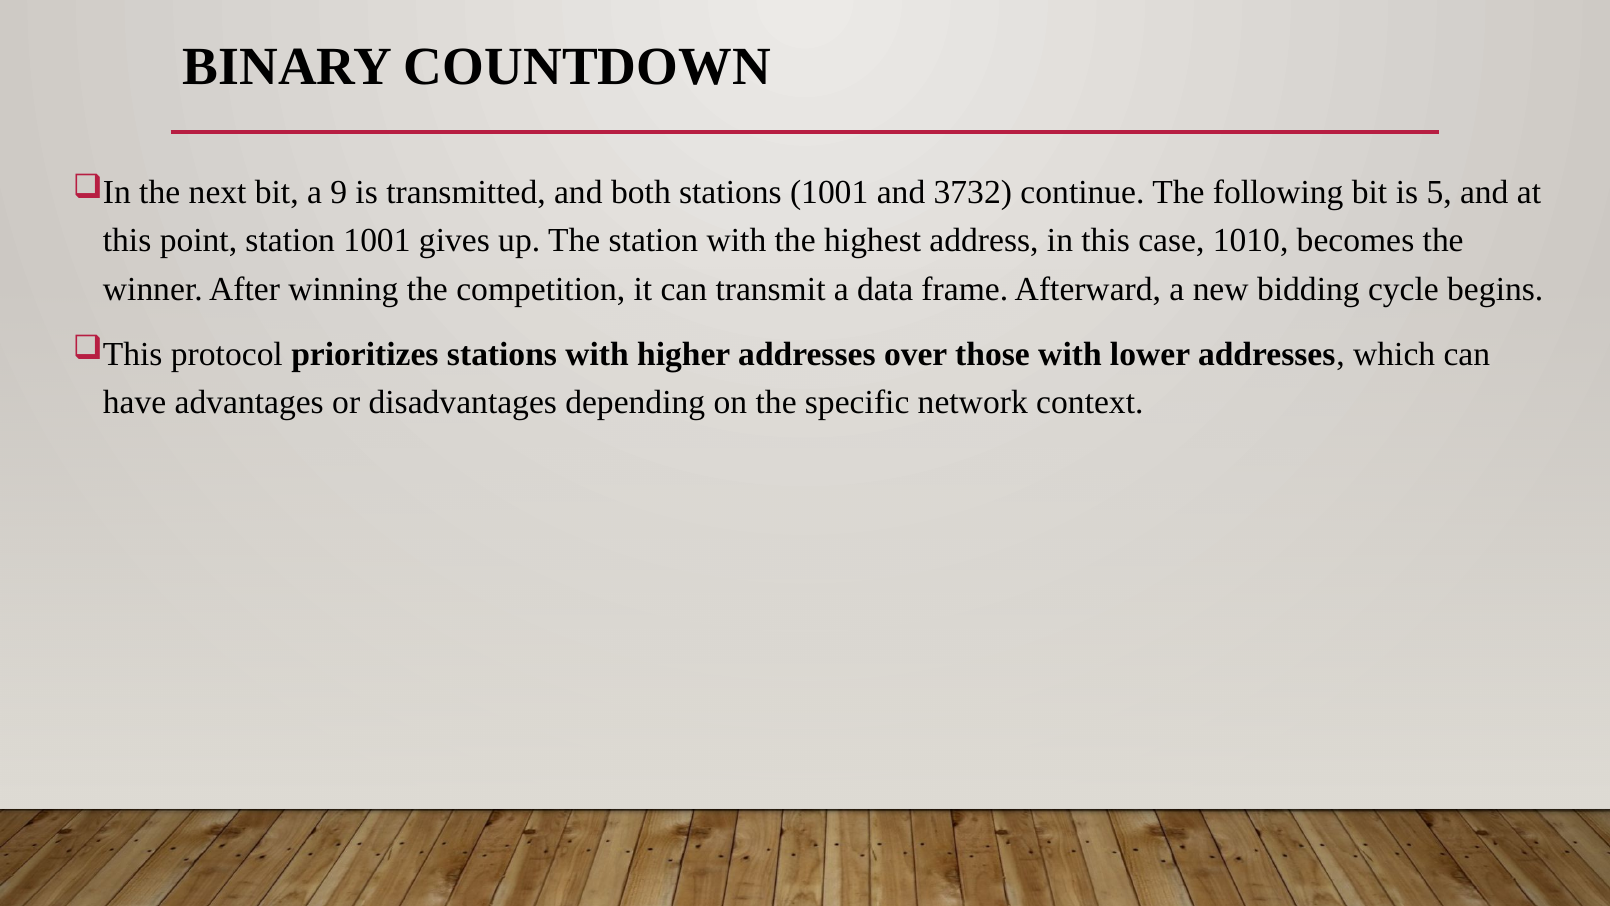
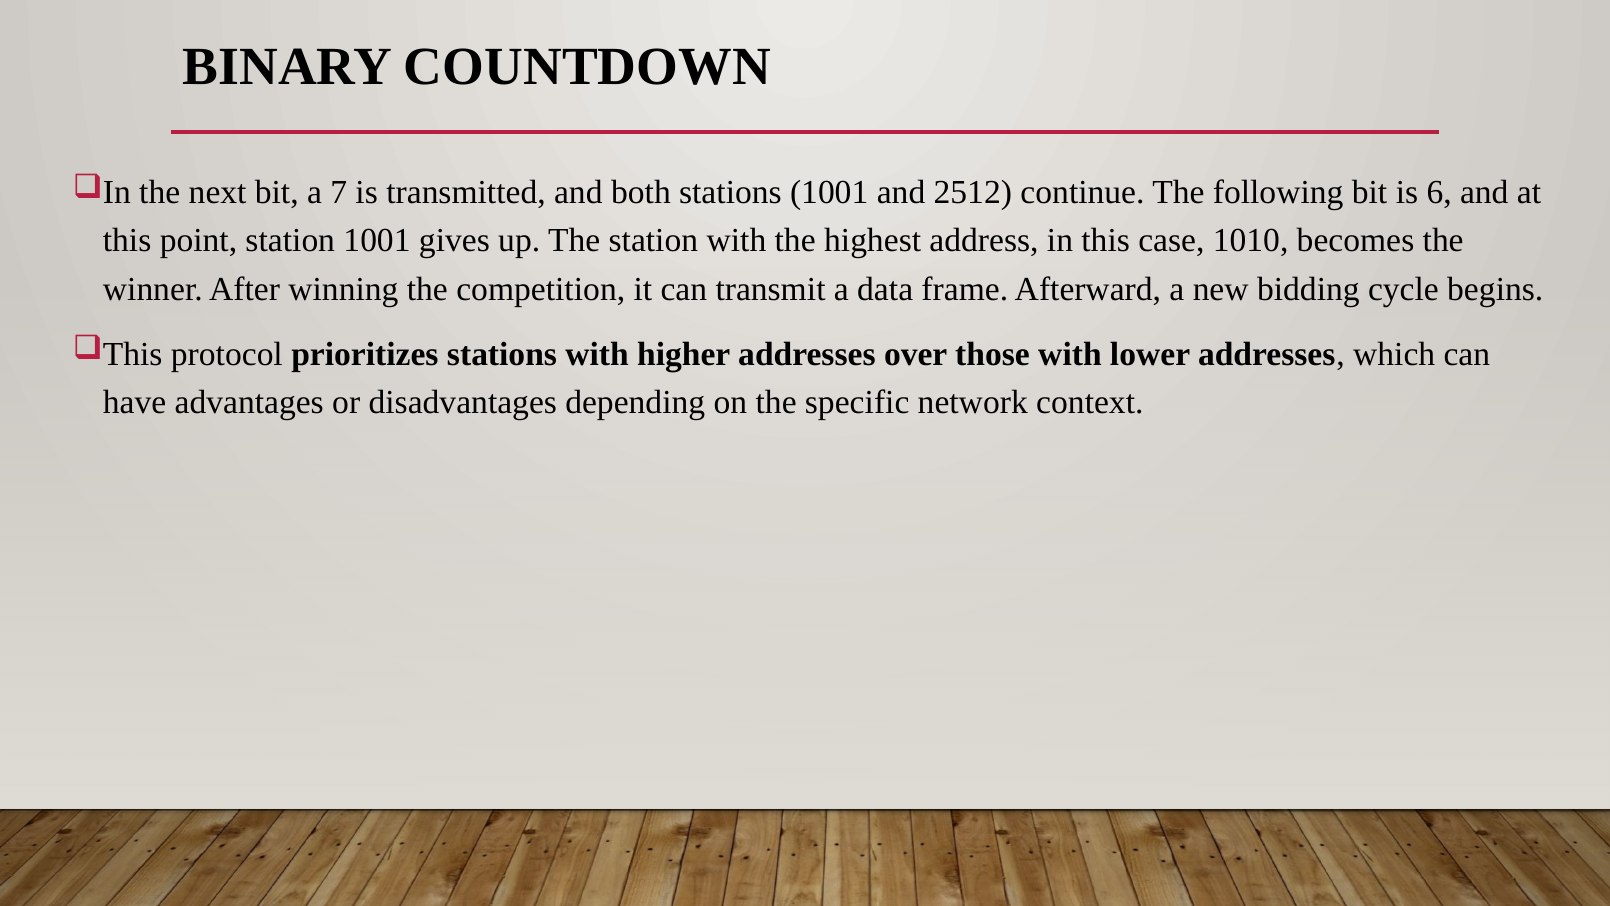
9: 9 -> 7 (339, 192)
3732: 3732 -> 2512 (973, 192)
5: 5 -> 6 (1439, 192)
